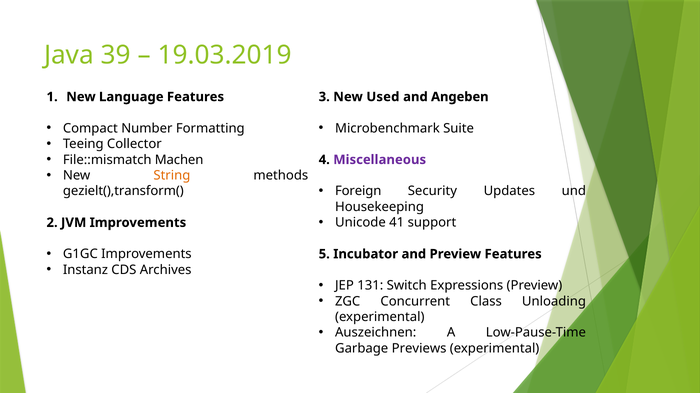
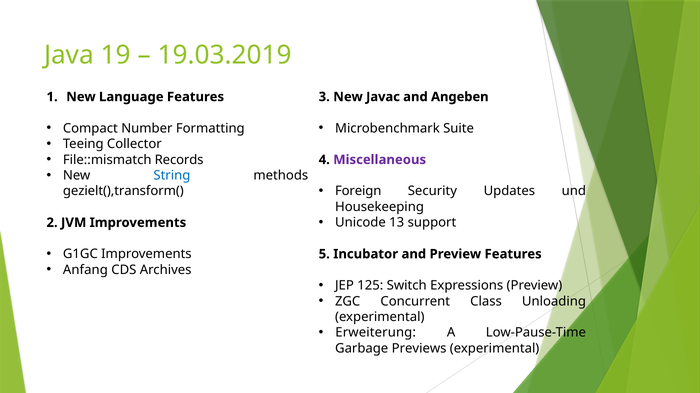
39: 39 -> 19 (116, 55)
Used: Used -> Javac (383, 97)
Machen: Machen -> Records (179, 160)
String colour: orange -> blue (172, 176)
41: 41 -> 13 (397, 223)
Instanz: Instanz -> Anfang (85, 270)
131: 131 -> 125 (370, 286)
Auszeichnen: Auszeichnen -> Erweiterung (376, 333)
